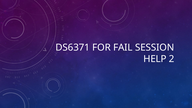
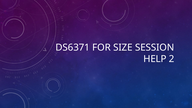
FAIL: FAIL -> SIZE (123, 47)
